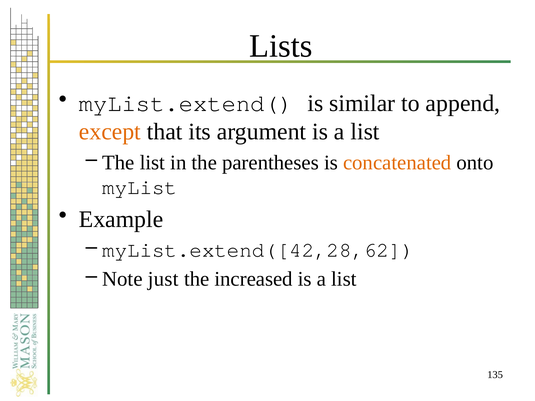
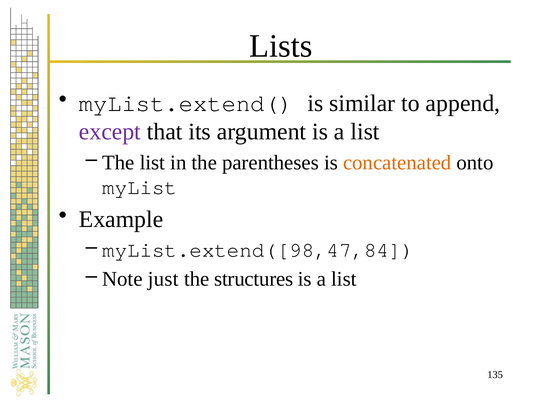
except colour: orange -> purple (110, 132)
myList.extend([42,28,62: myList.extend([42,28,62 -> myList.extend([98,47,84 (258, 250)
increased: increased -> structures (254, 279)
